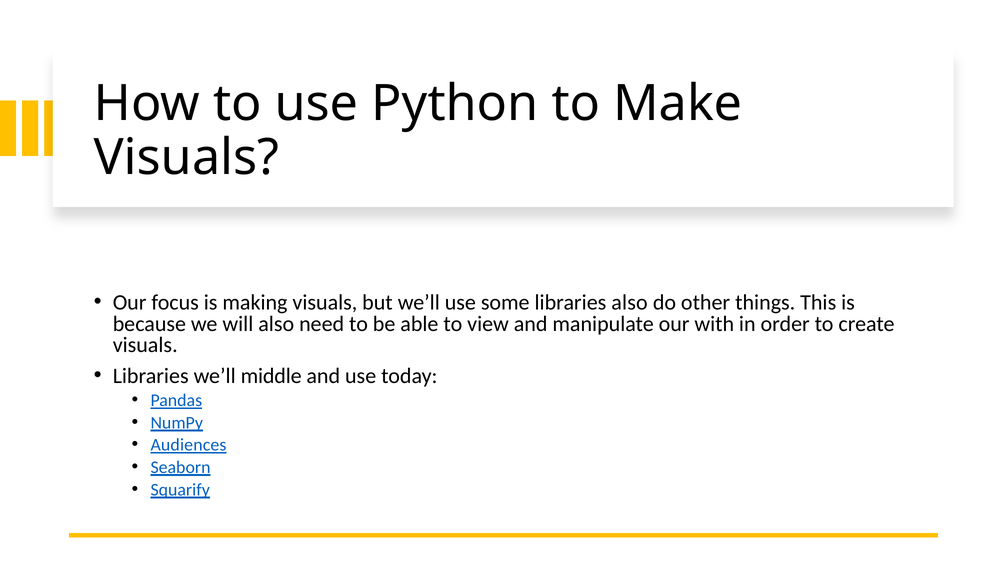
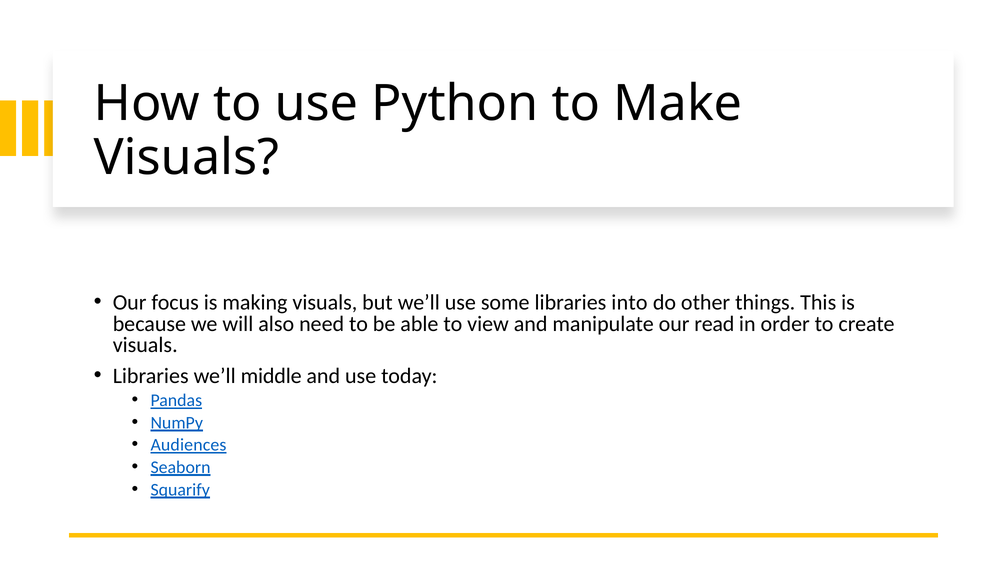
libraries also: also -> into (629, 303)
with: with -> read (714, 324)
